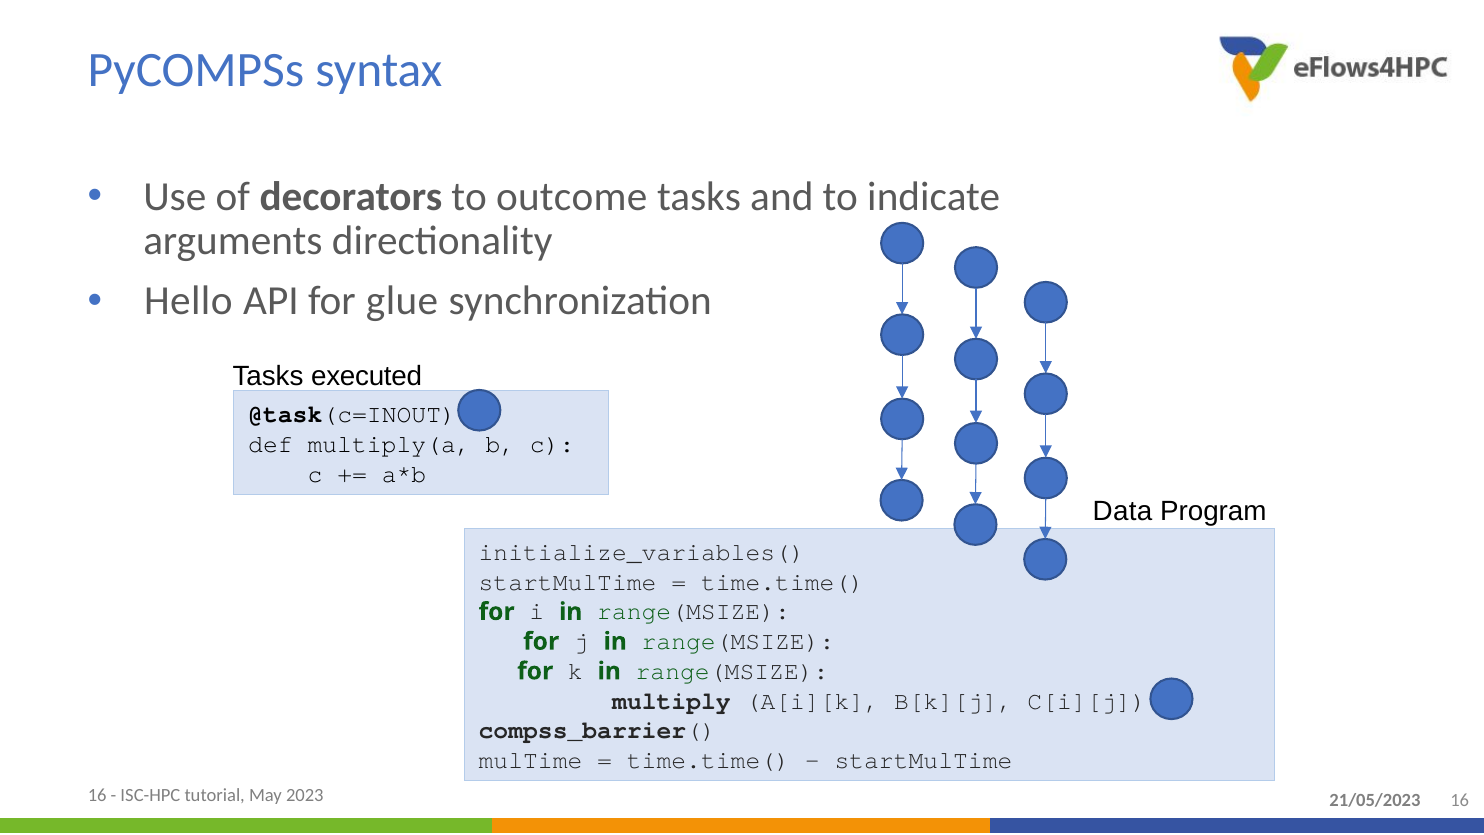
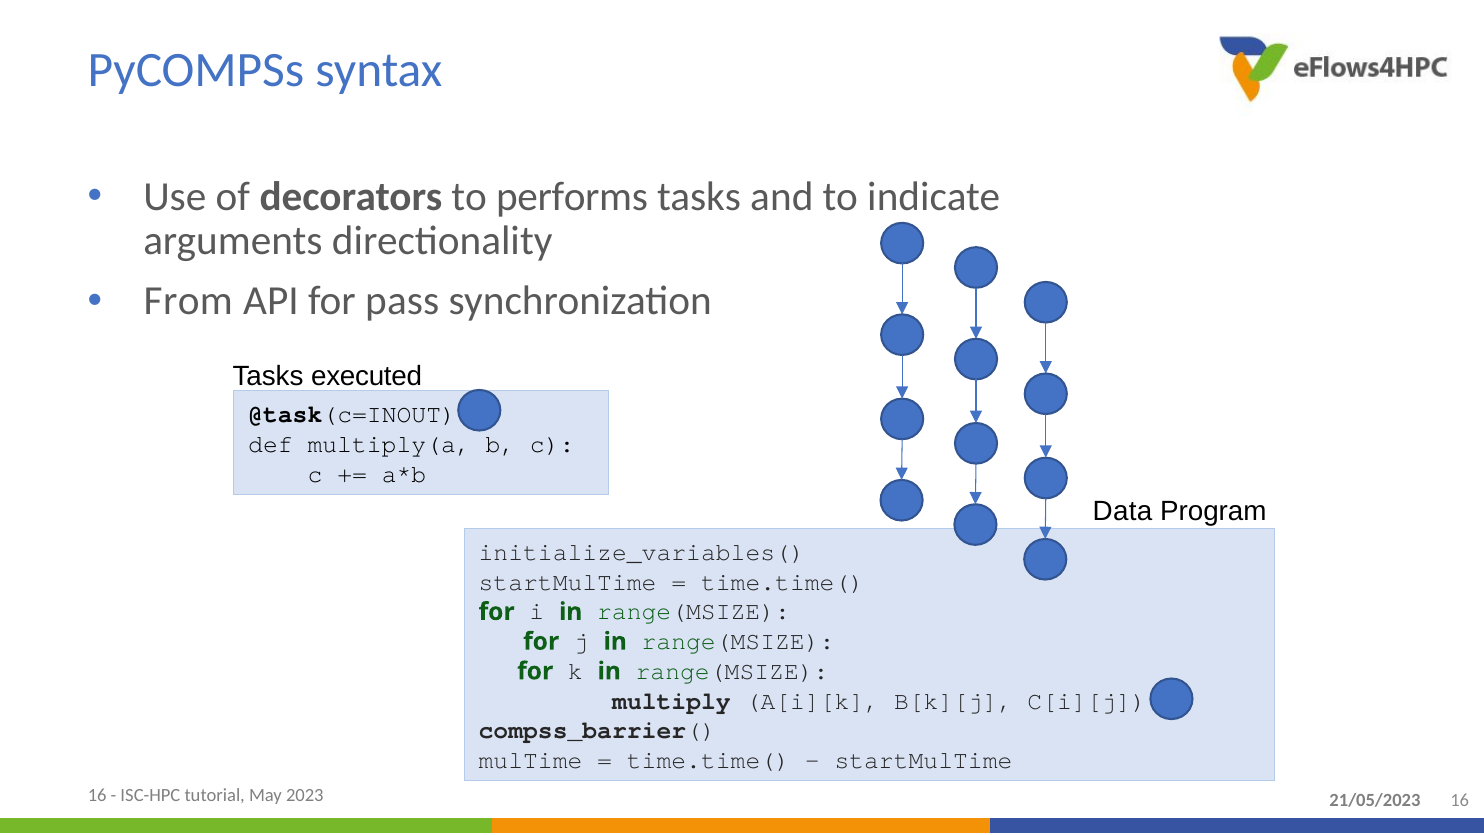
outcome: outcome -> performs (572, 197)
Hello: Hello -> From (188, 301)
glue: glue -> pass (402, 301)
